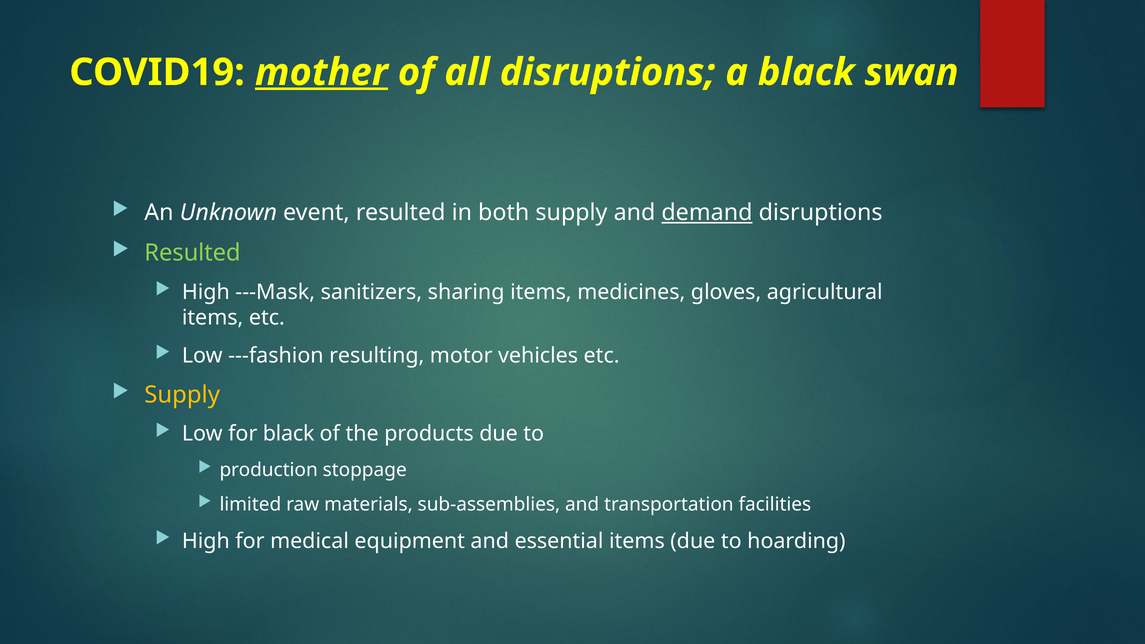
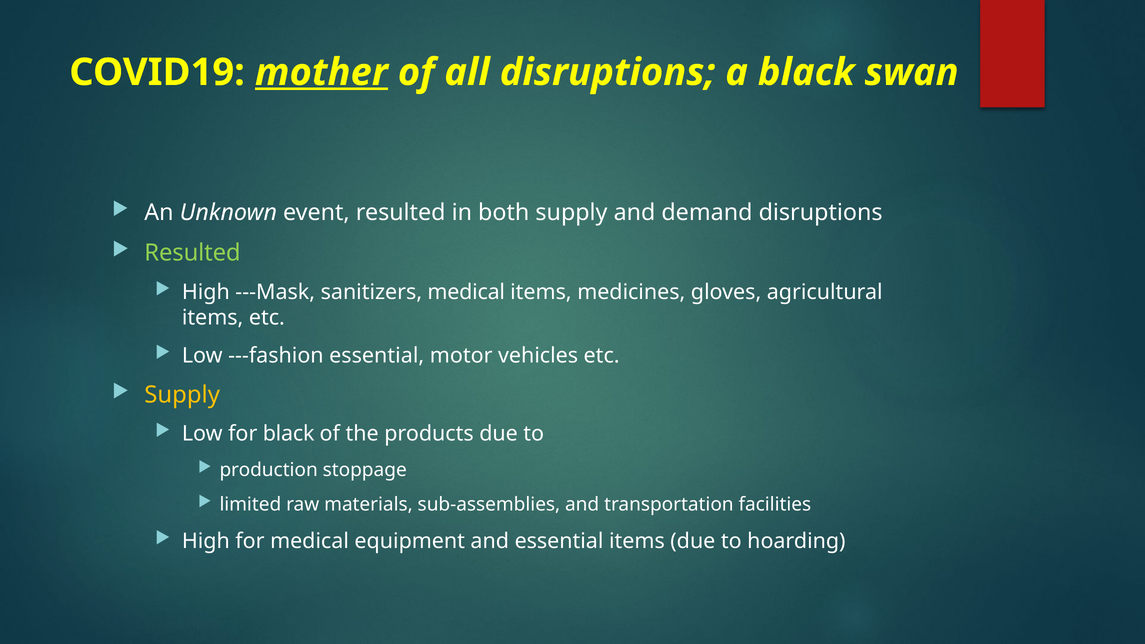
demand underline: present -> none (707, 213)
sanitizers sharing: sharing -> medical (466, 292)
---fashion resulting: resulting -> essential (377, 356)
